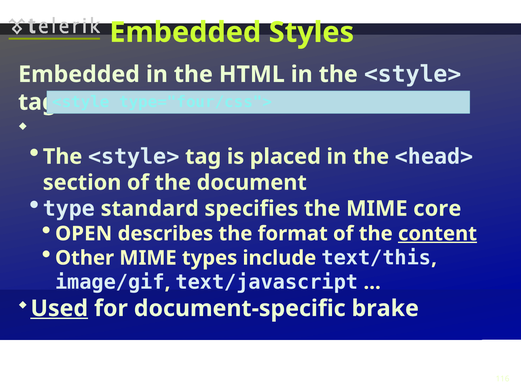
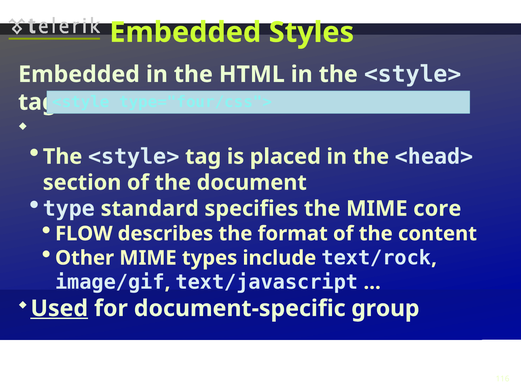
OPEN: OPEN -> FLOW (84, 234)
content underline: present -> none (437, 234)
text/this: text/this -> text/rock (376, 258)
brake: brake -> group (385, 309)
